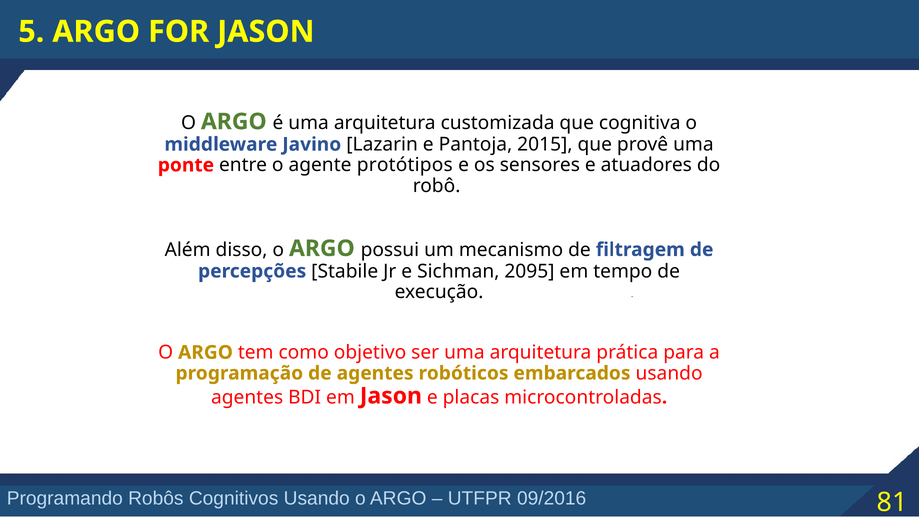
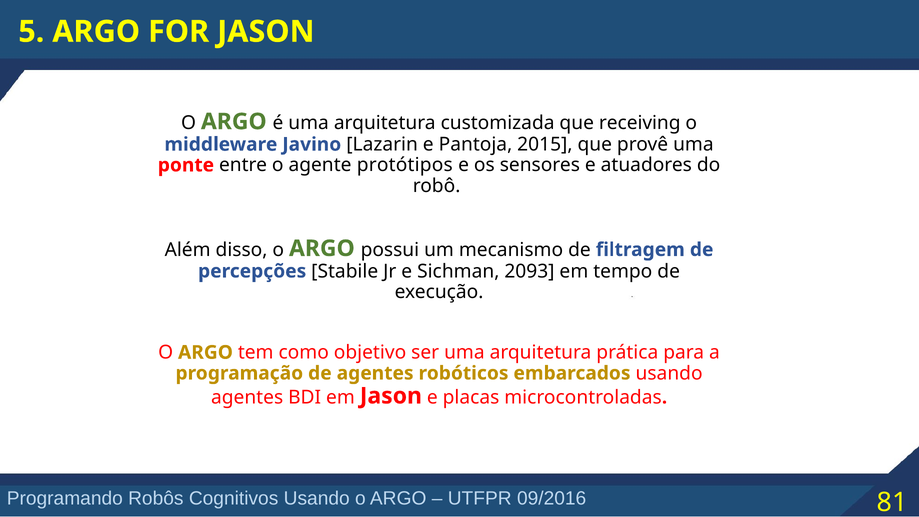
cognitiva: cognitiva -> receiving (640, 123)
2095: 2095 -> 2093 (529, 271)
